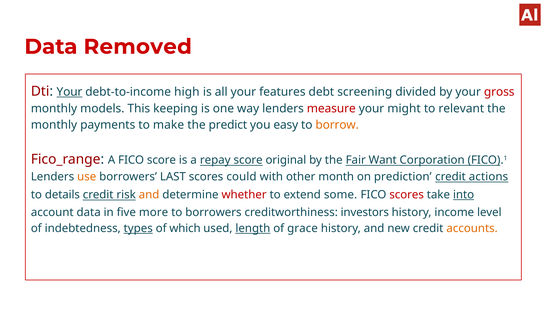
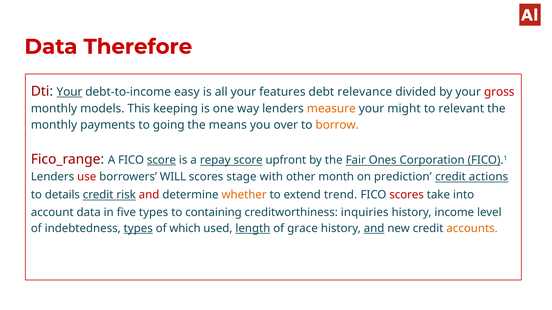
Removed: Removed -> Therefore (138, 47)
high: high -> easy (187, 92)
screening: screening -> relevance (365, 92)
measure colour: red -> orange (331, 109)
make: make -> going (169, 125)
predict: predict -> means (228, 125)
easy: easy -> over (286, 125)
score underline: none -> present (161, 160)
original: original -> upfront (286, 160)
Want: Want -> Ones (383, 160)
use colour: orange -> red (87, 177)
LAST: LAST -> WILL (173, 177)
could: could -> stage (241, 177)
and colour: orange -> red (149, 195)
whether colour: red -> orange (244, 195)
some: some -> trend (341, 195)
into underline: present -> none (464, 195)
five more: more -> types (154, 213)
to borrowers: borrowers -> containing (213, 213)
investors: investors -> inquiries (365, 213)
and underline: none -> present (374, 229)
